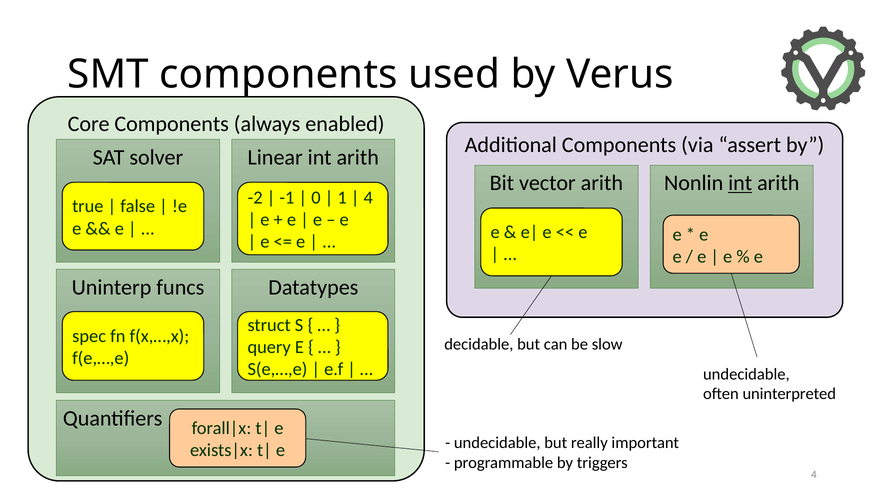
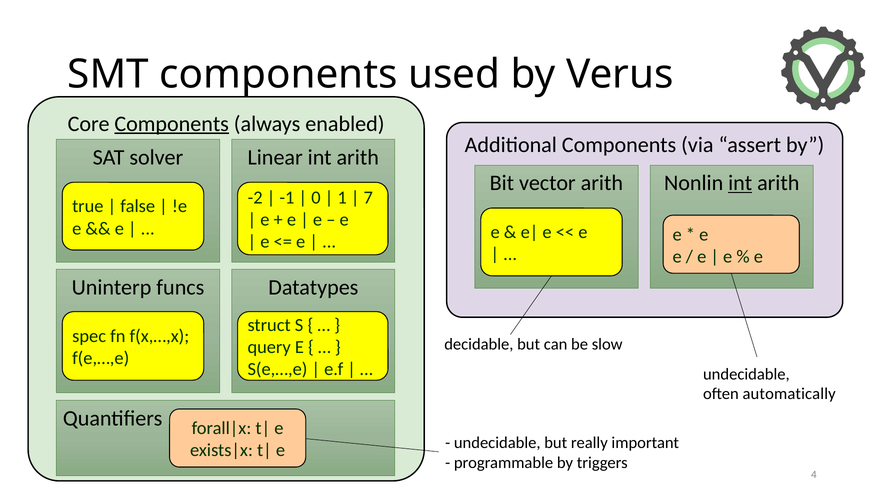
Components underline: none -> present (172, 124)
4: 4 -> 7 (368, 198)
uninterpreted: uninterpreted -> automatically (789, 394)
